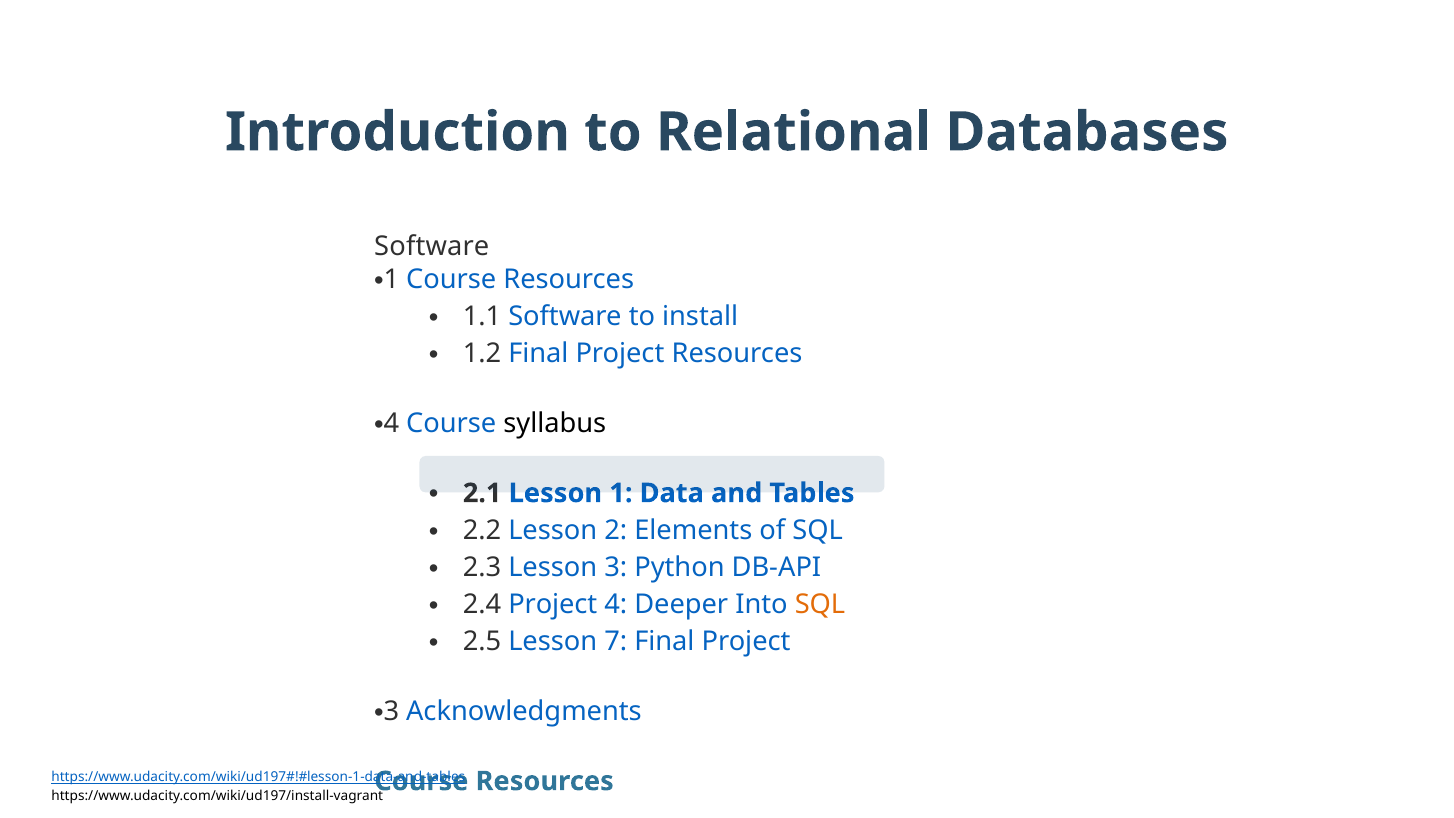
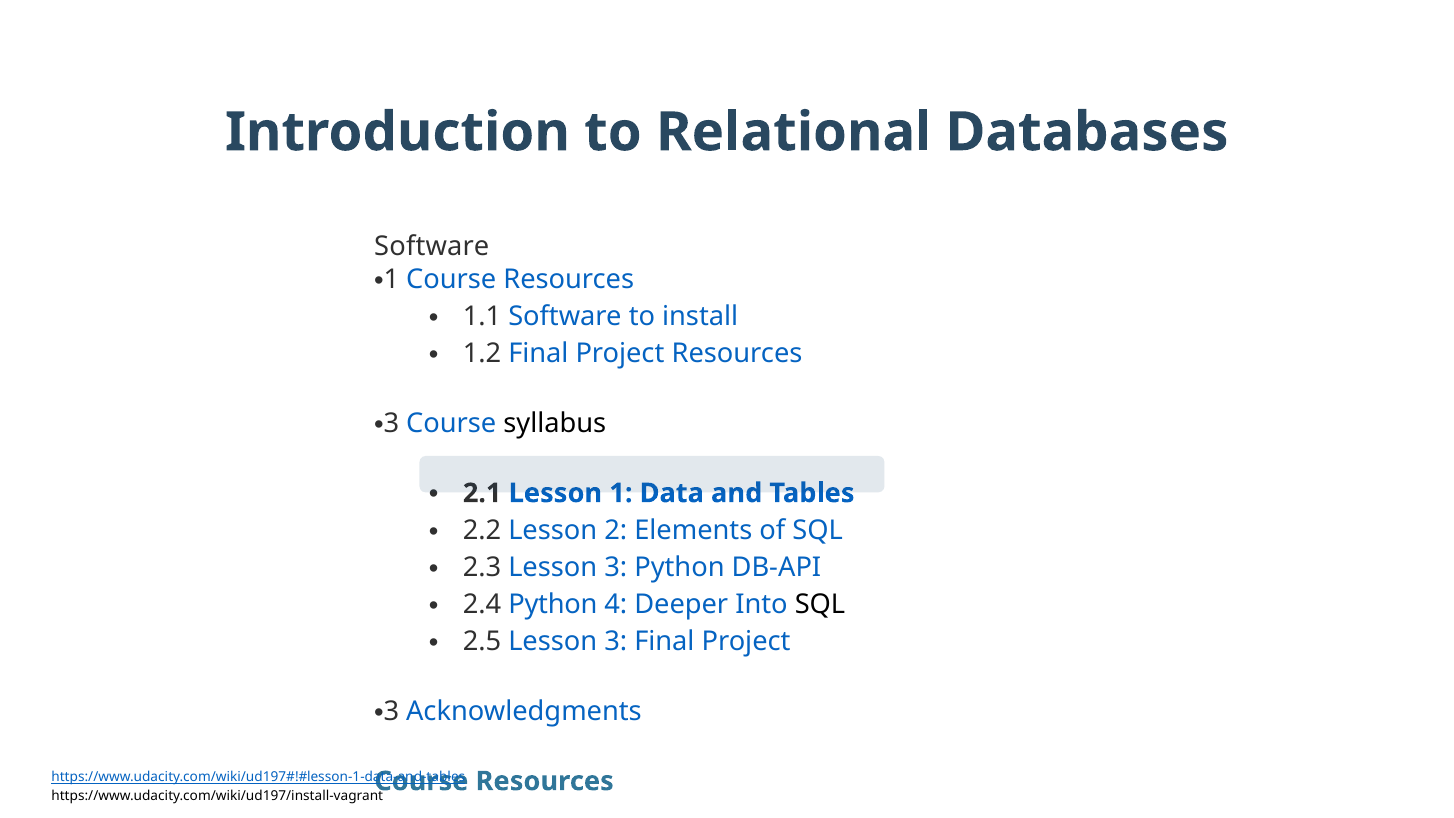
4: 4 -> 3 (391, 423)
2.4 Project: Project -> Python (553, 604)
SQL colour: orange -> black (820, 604)
2.5 Lesson 7: 7 -> 3 (616, 641)
